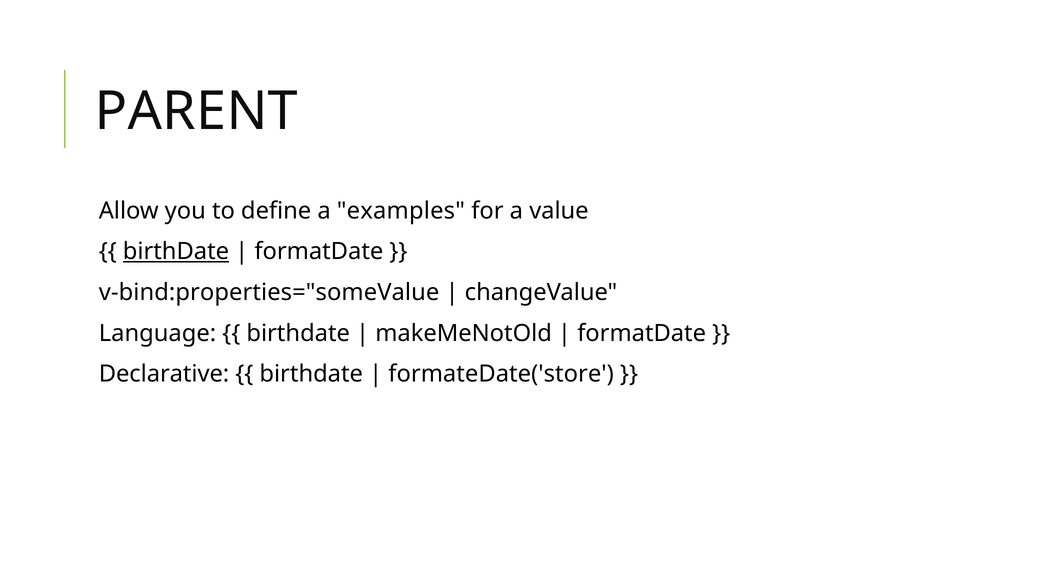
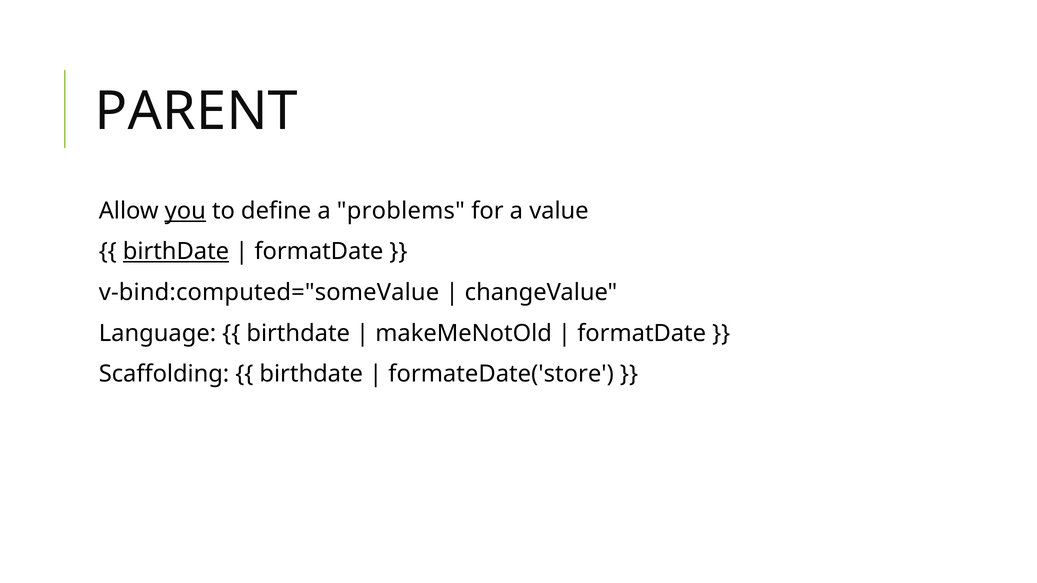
you underline: none -> present (185, 211)
examples: examples -> problems (401, 211)
v-bind:properties="someValue: v-bind:properties="someValue -> v-bind:computed="someValue (269, 293)
Declarative: Declarative -> Scaffolding (164, 374)
